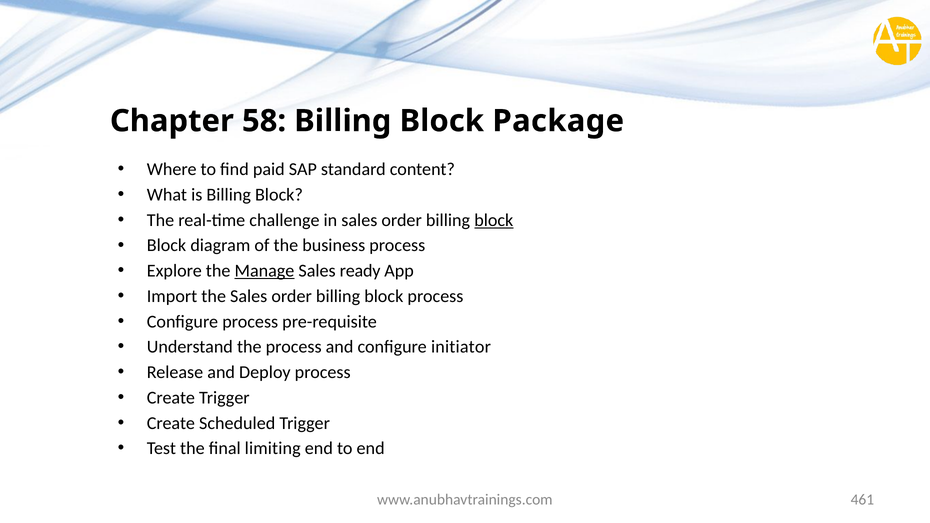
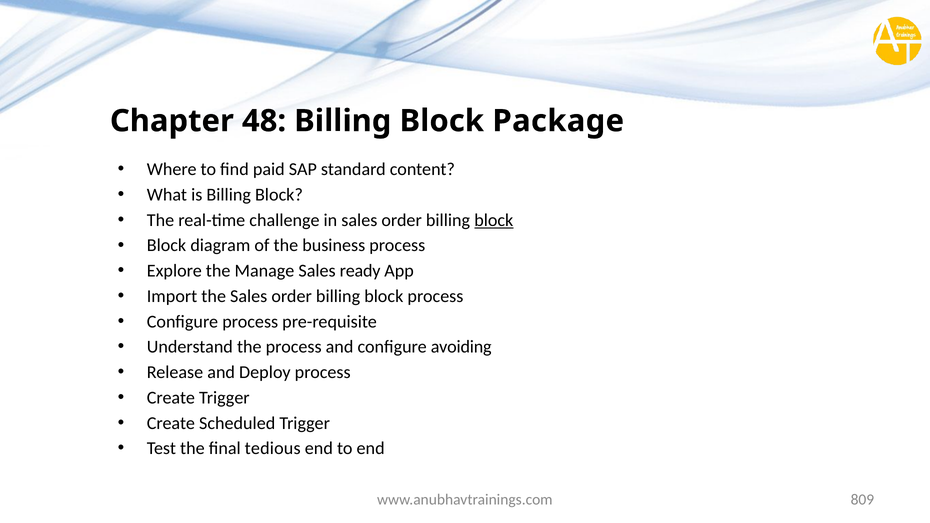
58: 58 -> 48 (264, 121)
Manage underline: present -> none (264, 271)
initiator: initiator -> avoiding (461, 347)
limiting: limiting -> tedious (273, 449)
461: 461 -> 809 (862, 500)
